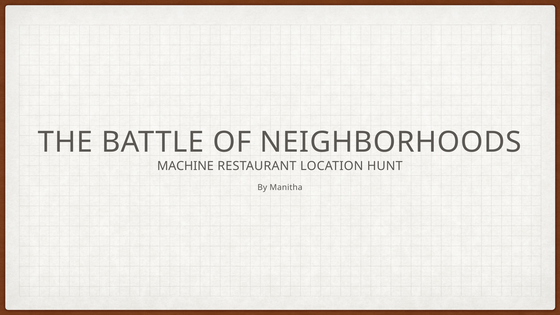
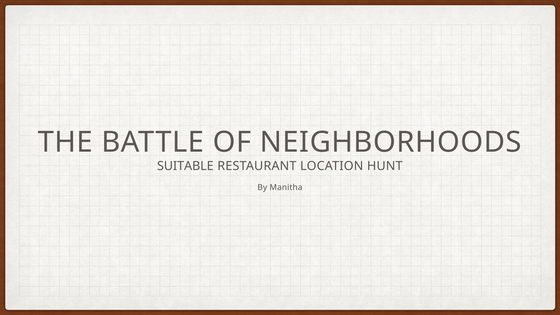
MACHINE: MACHINE -> SUITABLE (185, 166)
